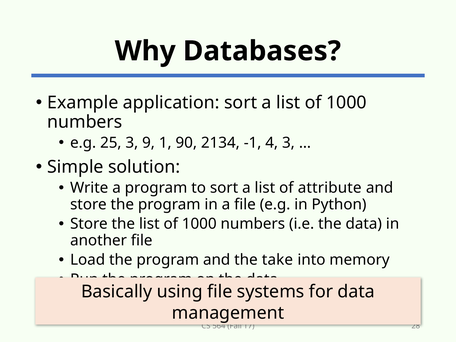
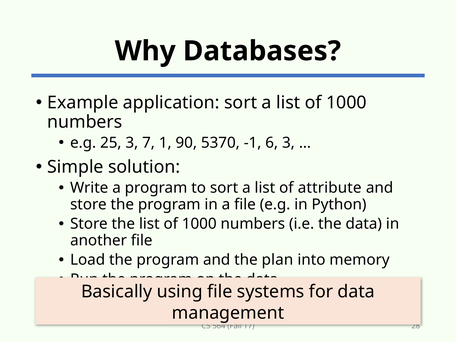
9: 9 -> 7 (149, 143)
2134: 2134 -> 5370 (220, 143)
4: 4 -> 6 (272, 143)
take: take -> plan (277, 260)
